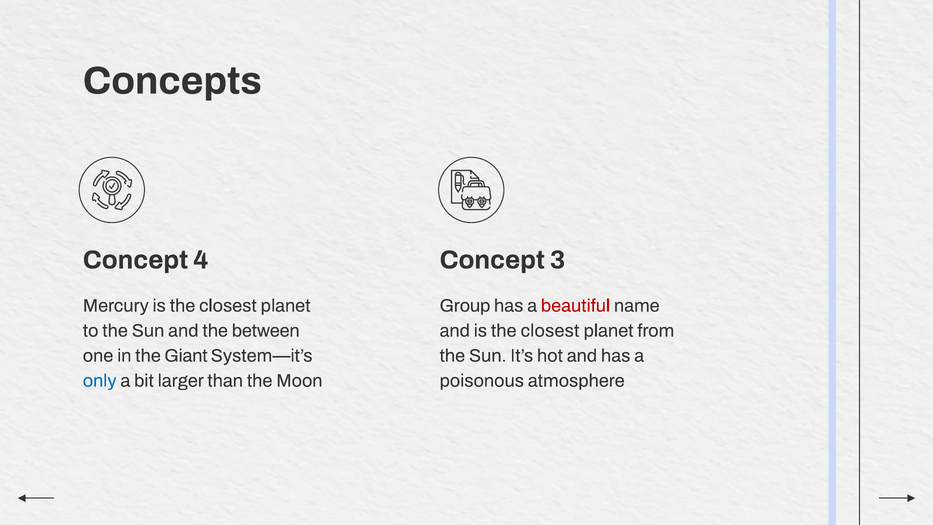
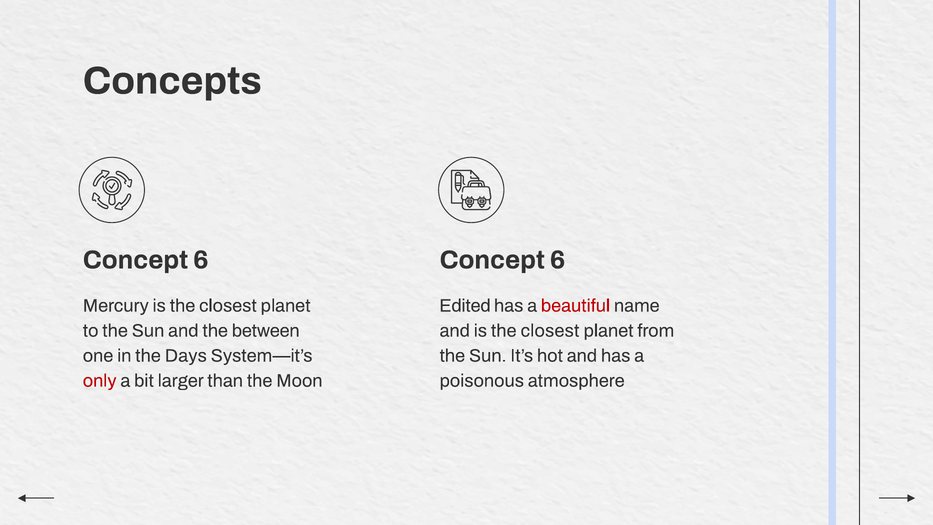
4: 4 -> 6 (201, 260)
3: 3 -> 6 (558, 260)
Group: Group -> Edited (465, 306)
Giant: Giant -> Days (186, 356)
only colour: blue -> red (100, 381)
